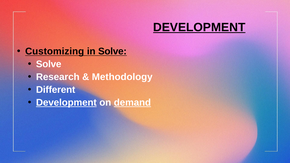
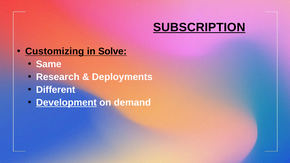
DEVELOPMENT: DEVELOPMENT -> SUBSCRIPTION (199, 27)
Solve: Solve -> Same (49, 64)
Methodology: Methodology -> Deployments (122, 77)
demand underline: present -> none (132, 103)
